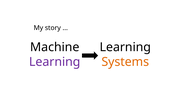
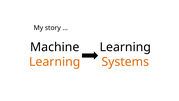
Learning colour: purple -> orange (55, 62)
